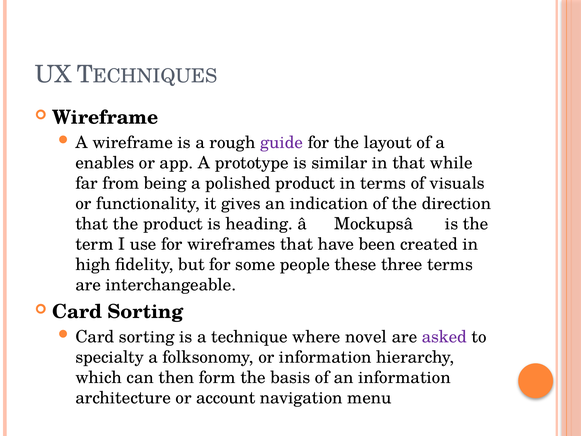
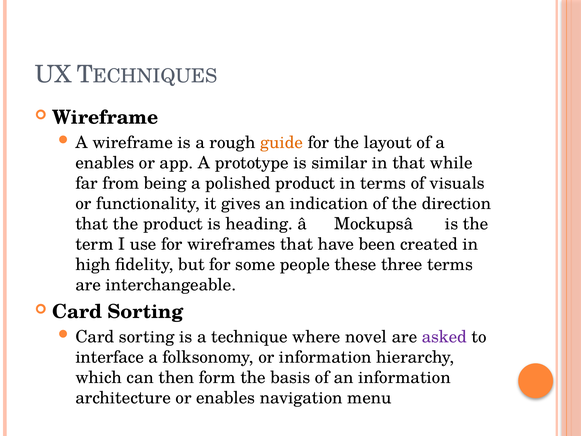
guide colour: purple -> orange (282, 143)
specialty: specialty -> interface (110, 357)
or account: account -> enables (226, 398)
